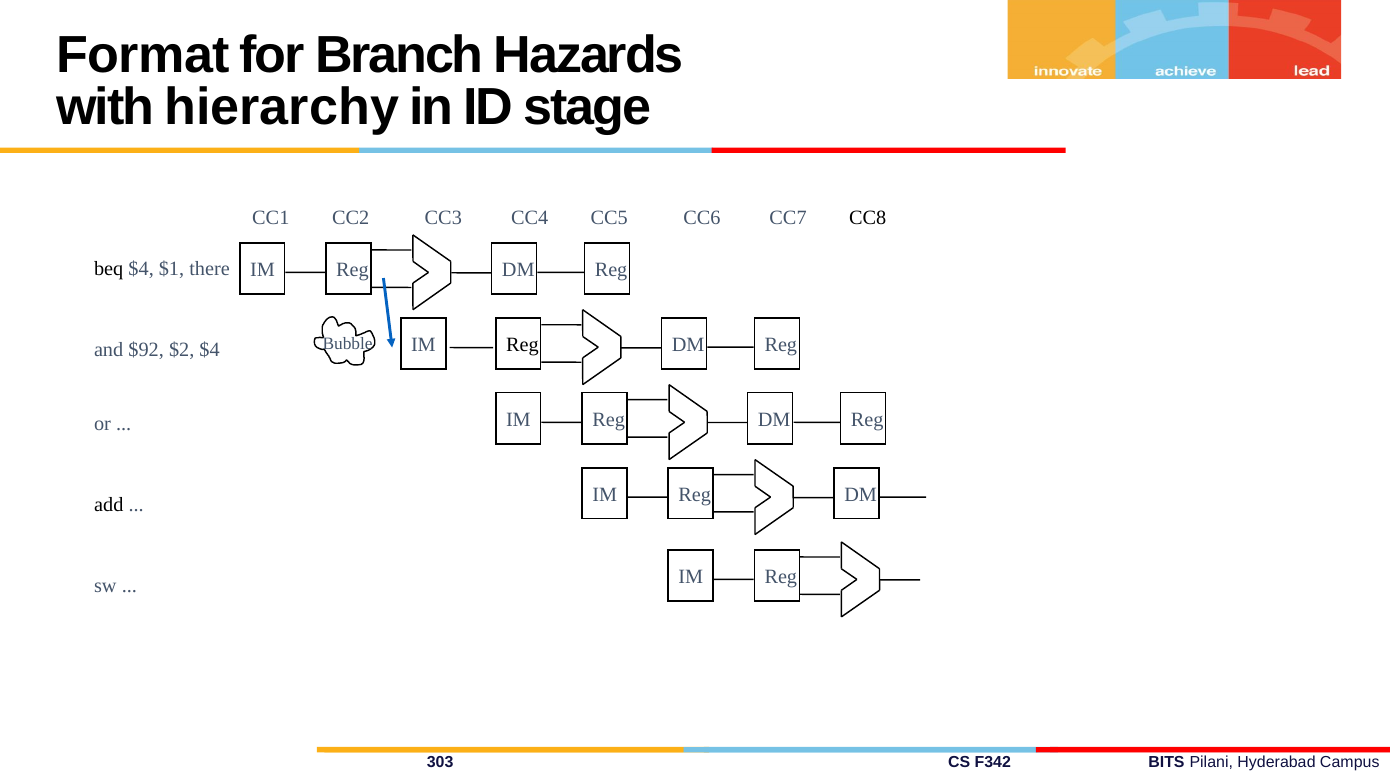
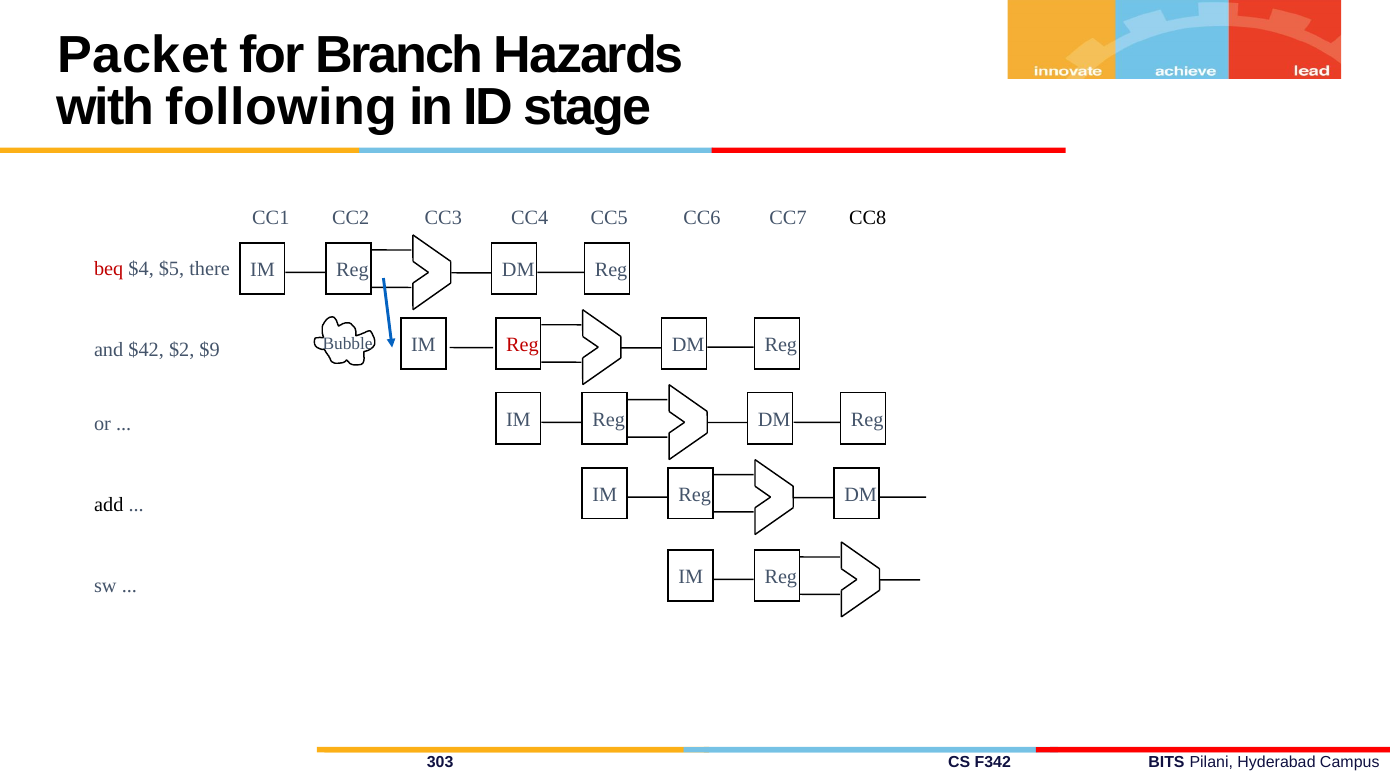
Format: Format -> Packet (143, 55)
hierarchy: hierarchy -> following (282, 107)
beq colour: black -> red (109, 269)
$1: $1 -> $5 (171, 269)
Reg colour: black -> red (522, 345)
$92: $92 -> $42 (146, 350)
$2 $4: $4 -> $9 (210, 350)
